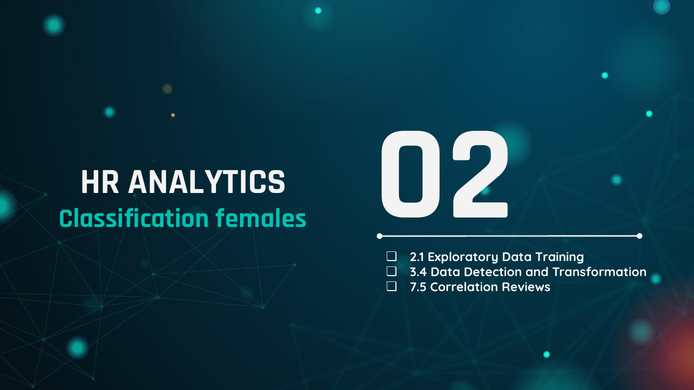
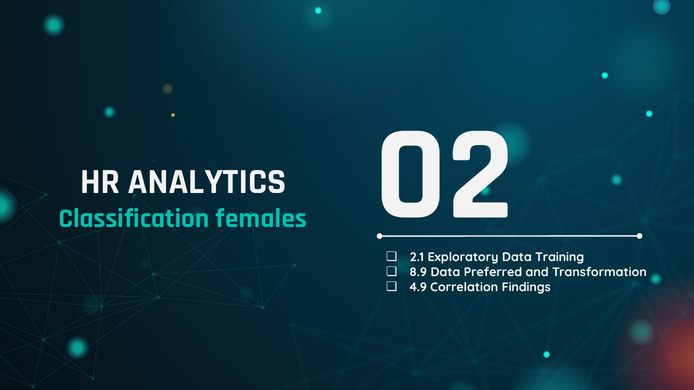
3.4: 3.4 -> 8.9 (418, 272)
Detection: Detection -> Preferred (493, 272)
7.5: 7.5 -> 4.9 (418, 287)
Reviews: Reviews -> Findings (526, 287)
